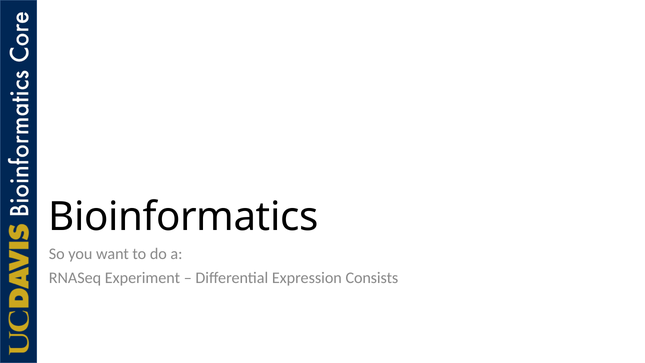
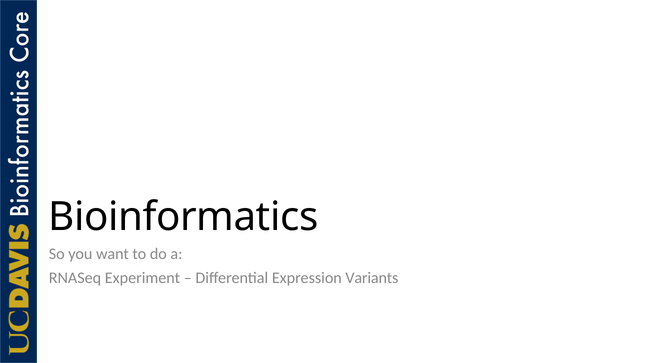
Consists: Consists -> Variants (372, 278)
